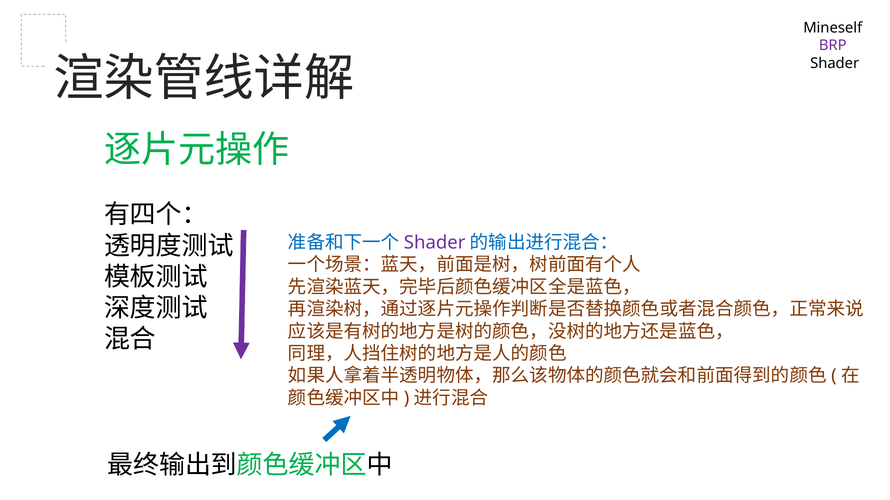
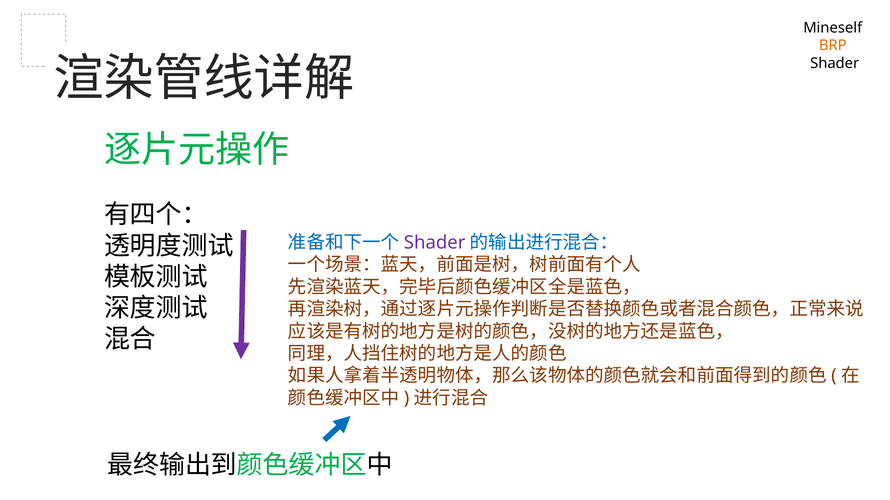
BRP colour: purple -> orange (833, 46)
